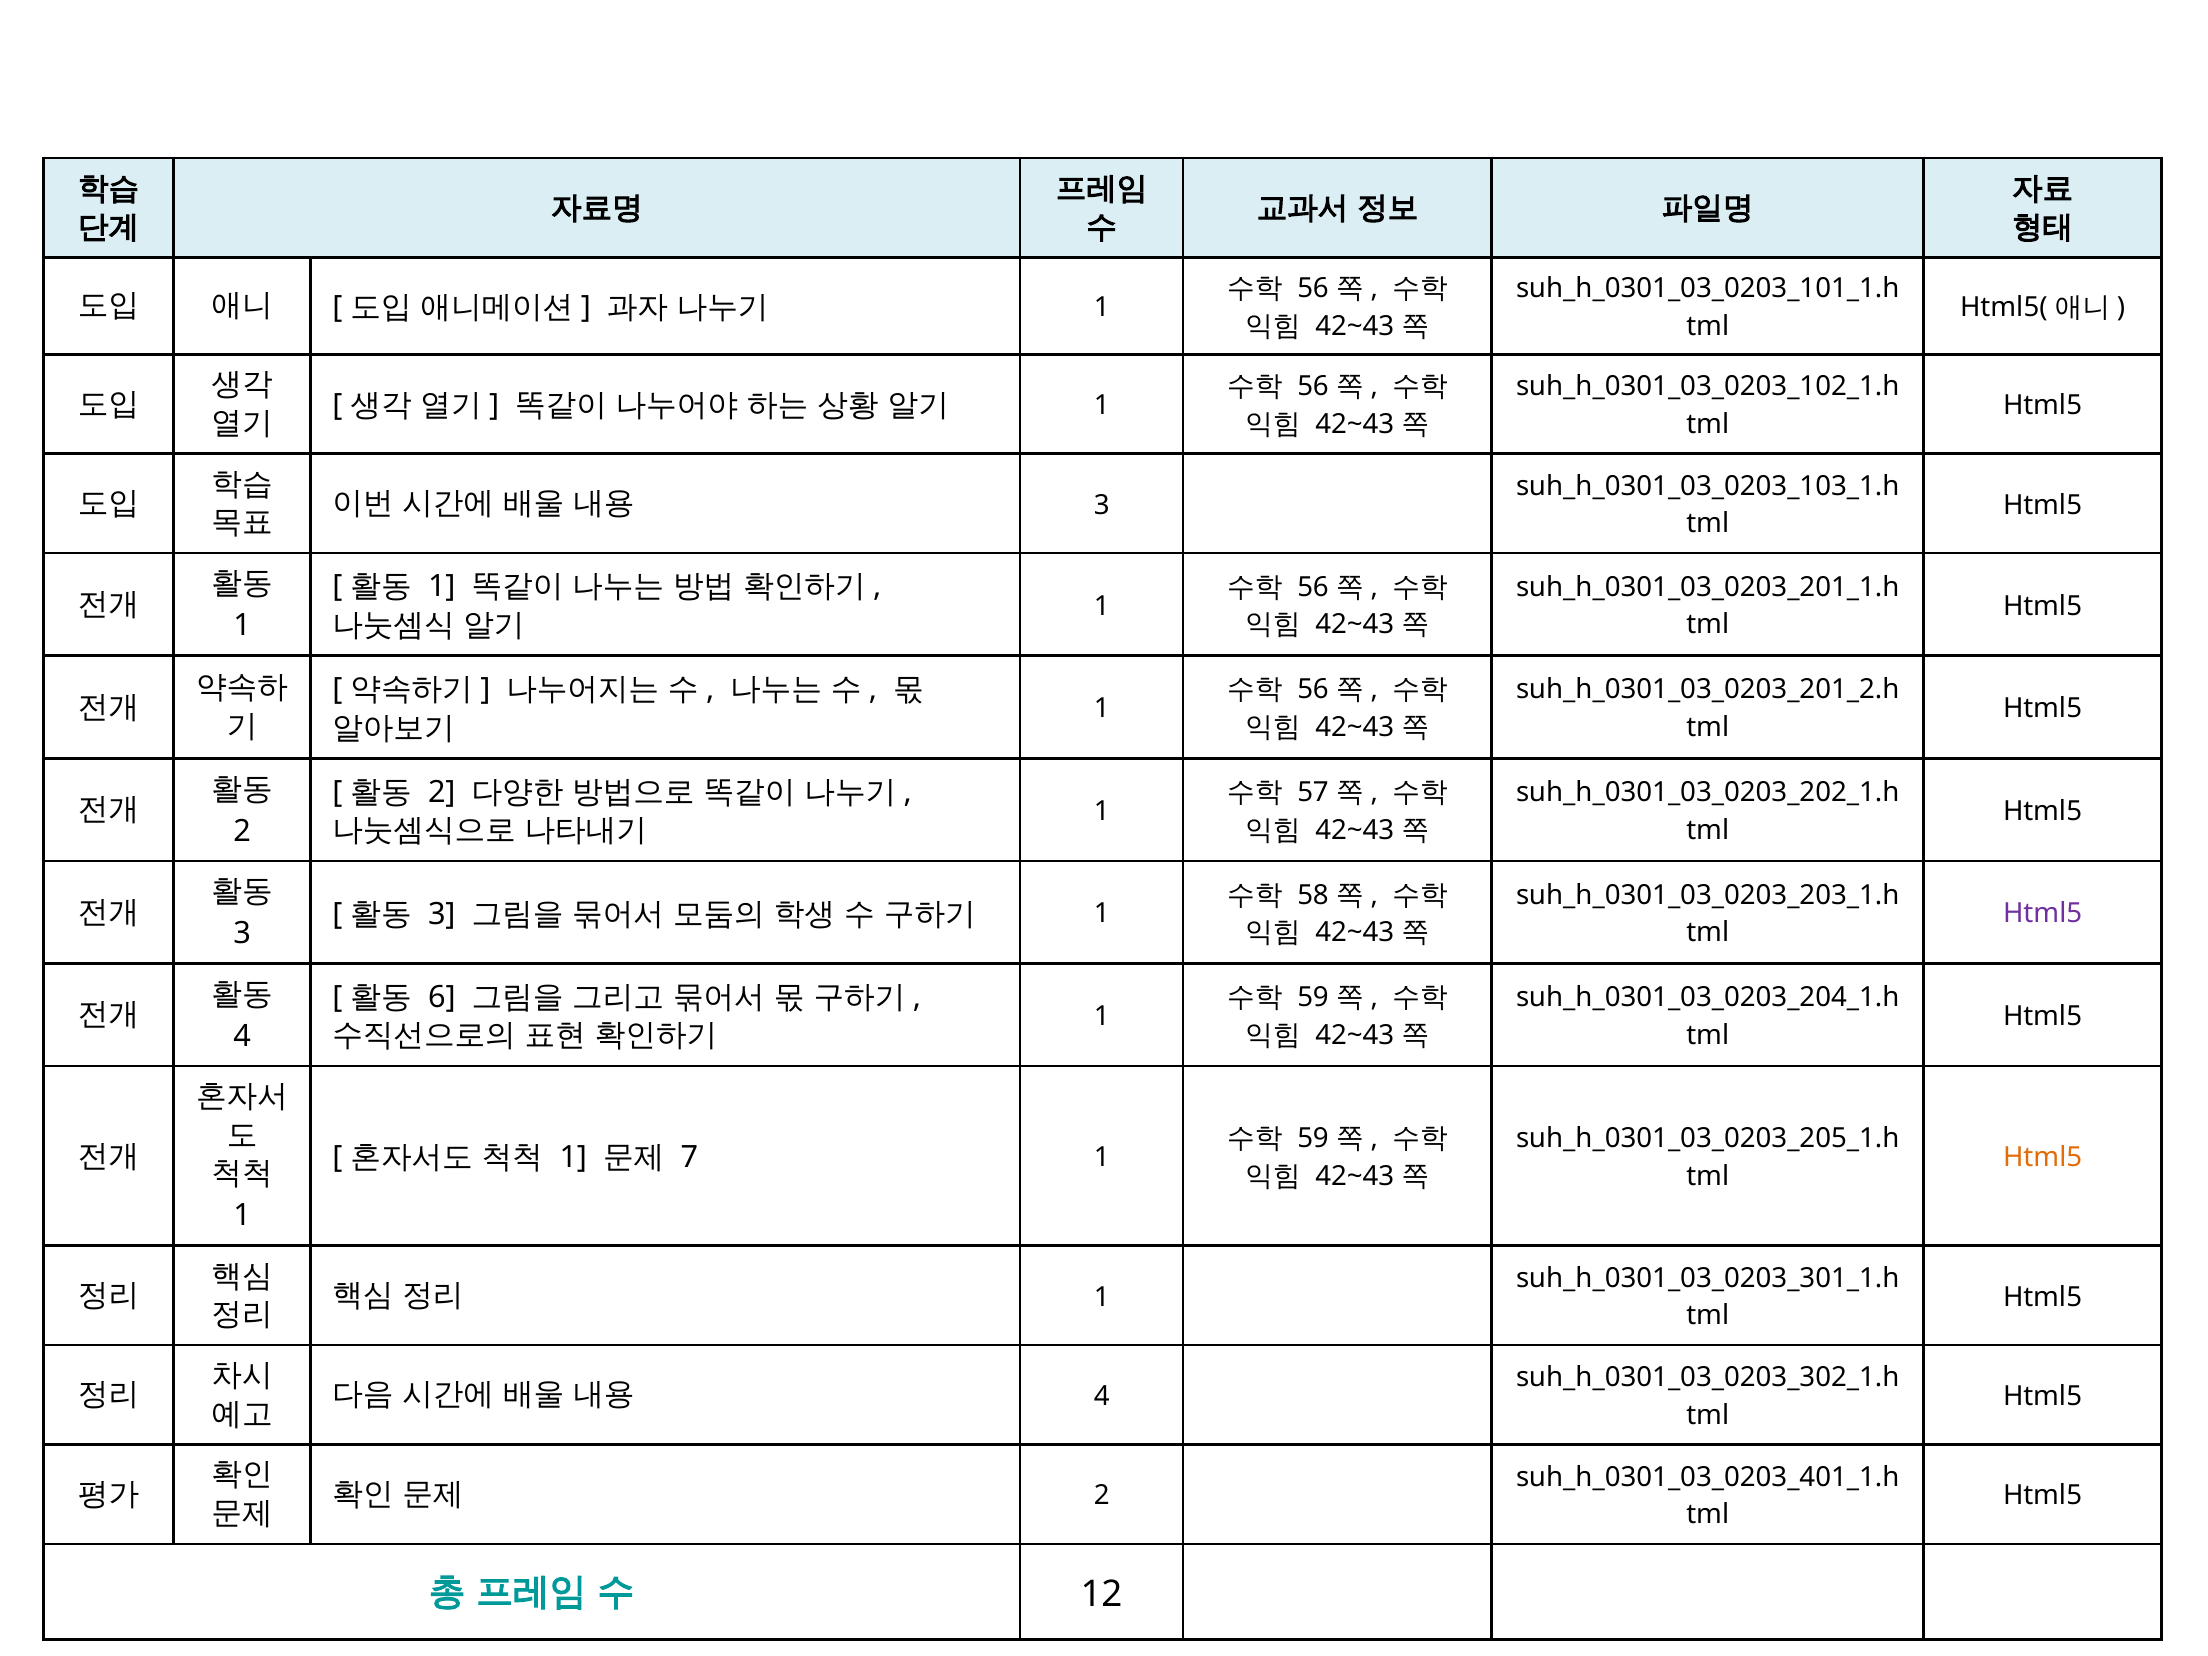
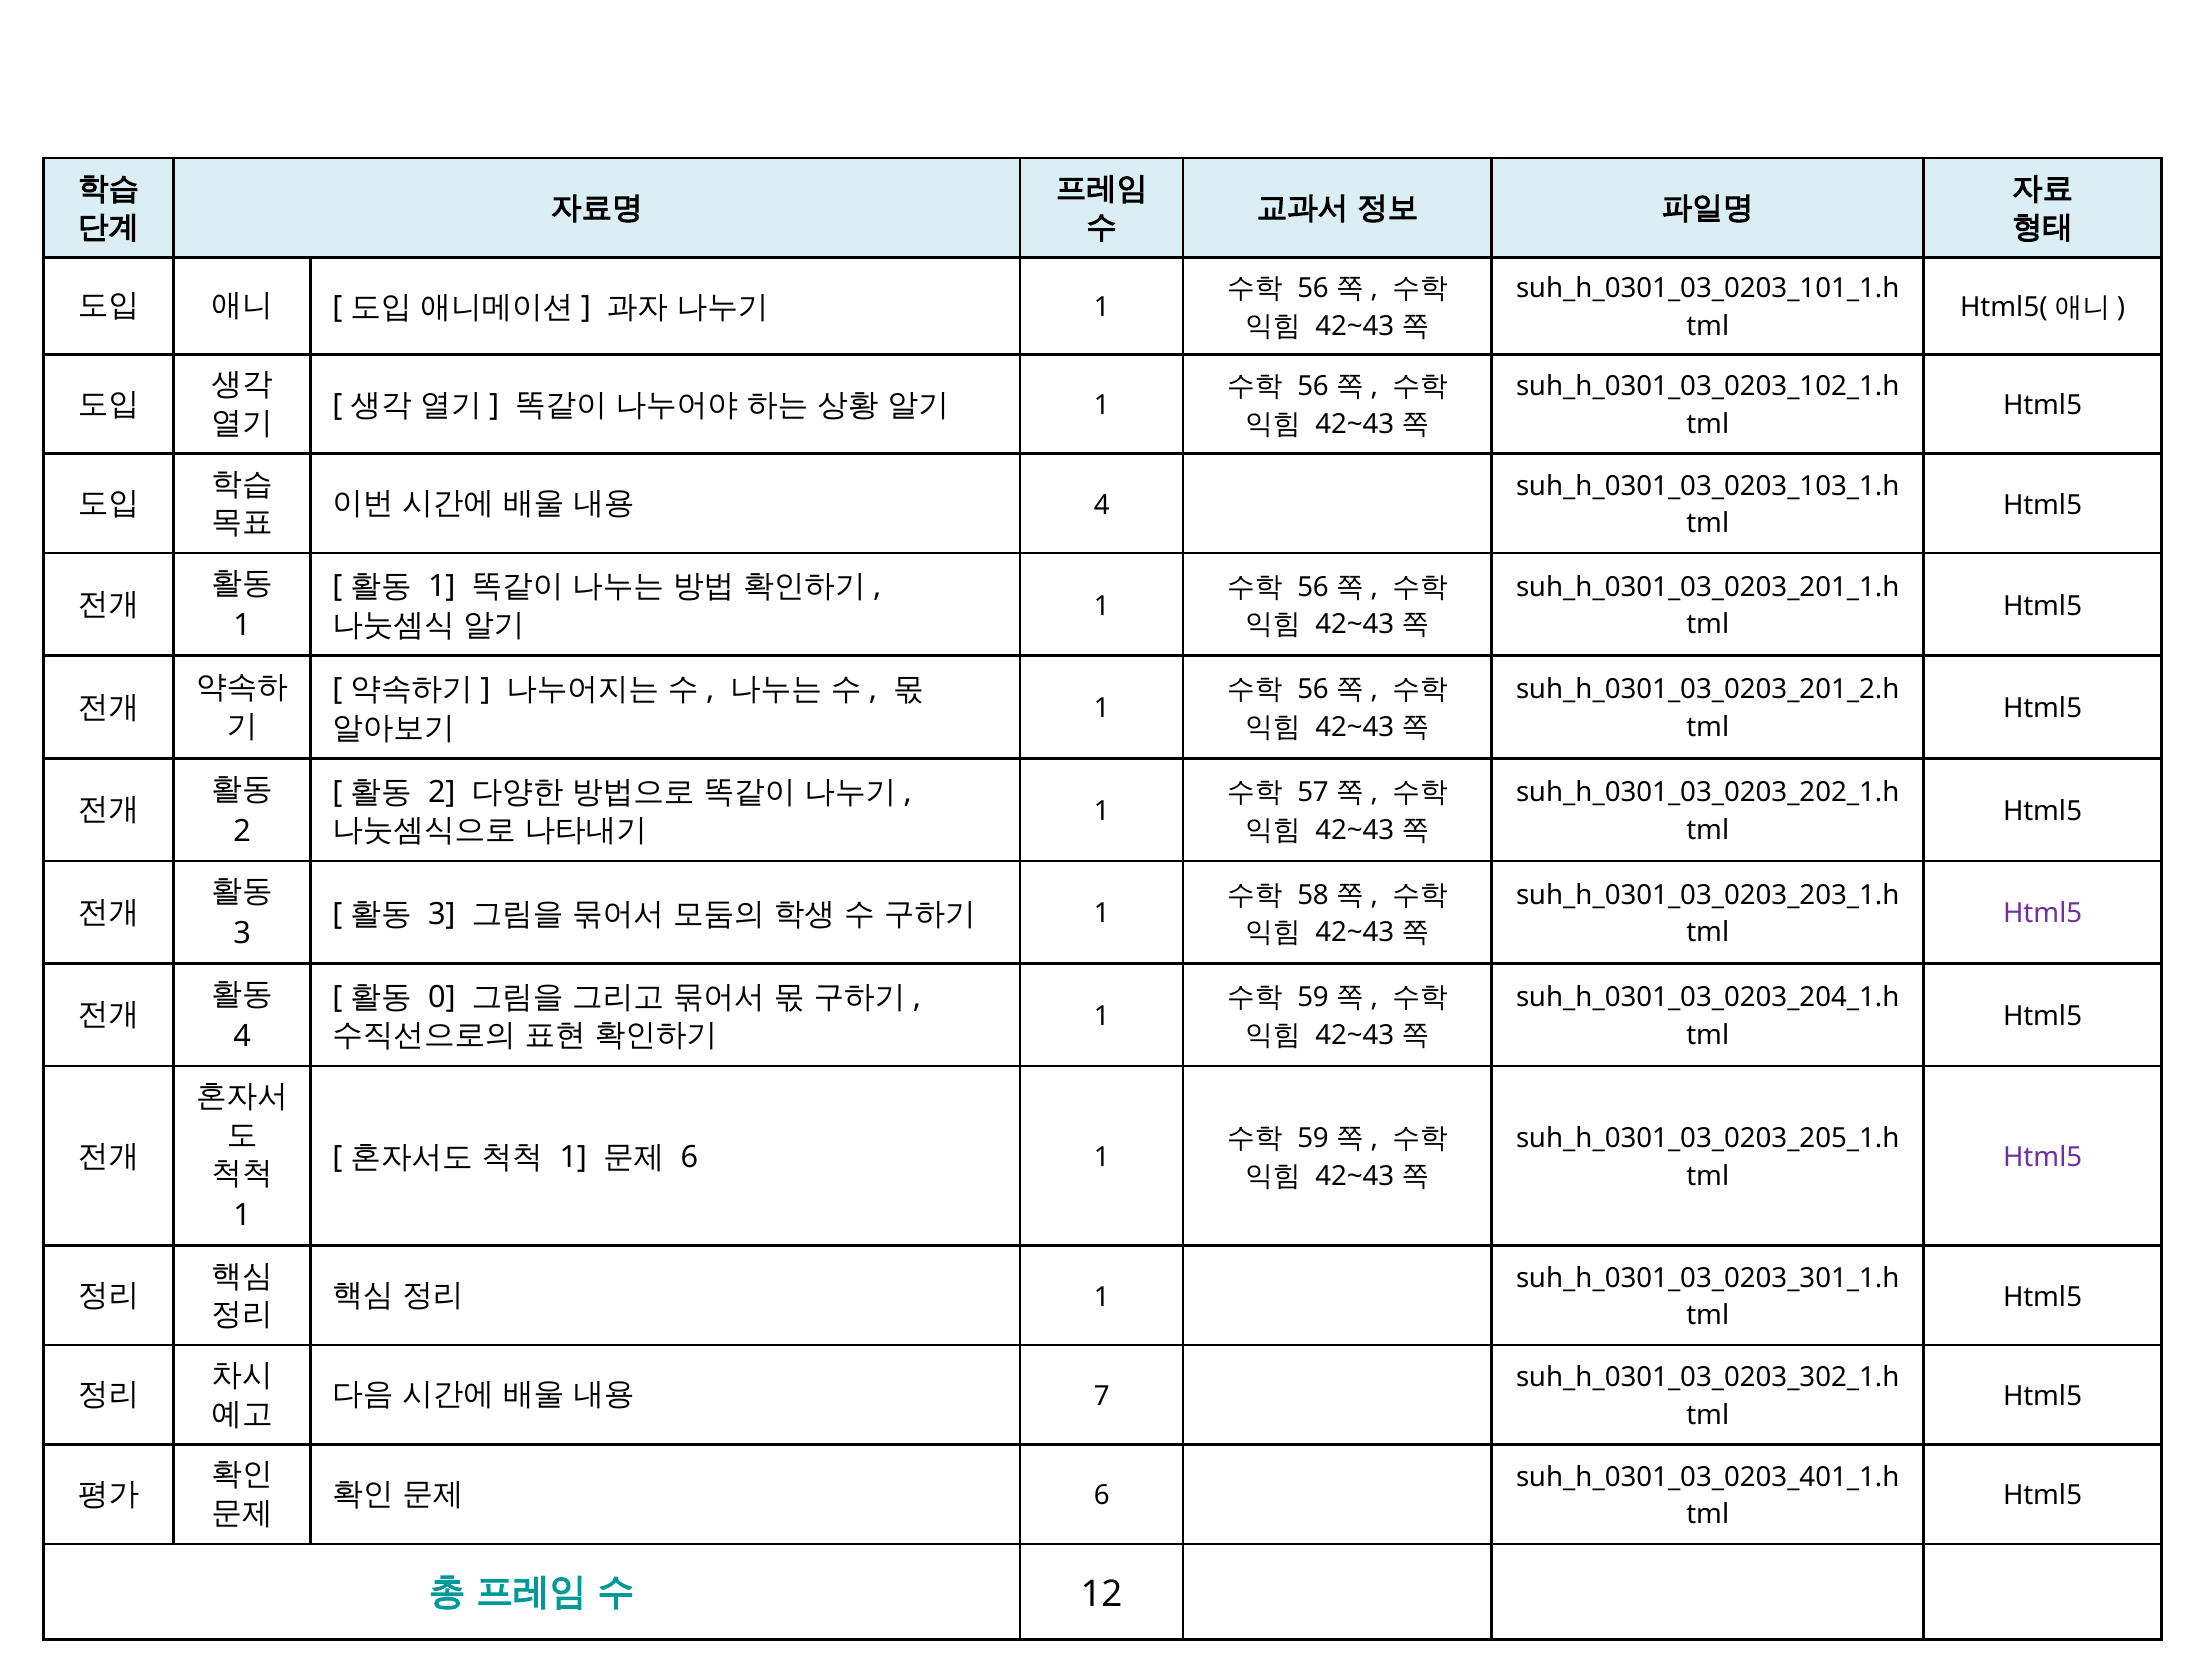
3: 3 -> 4 (1102, 505)
6: 6 -> 0 (442, 997)
7: 7 -> 6 (690, 1158)
Html5 colour: orange -> purple (2043, 1157)
4: 4 -> 7 (1102, 1396)
2: 2 -> 6 (1102, 1496)
